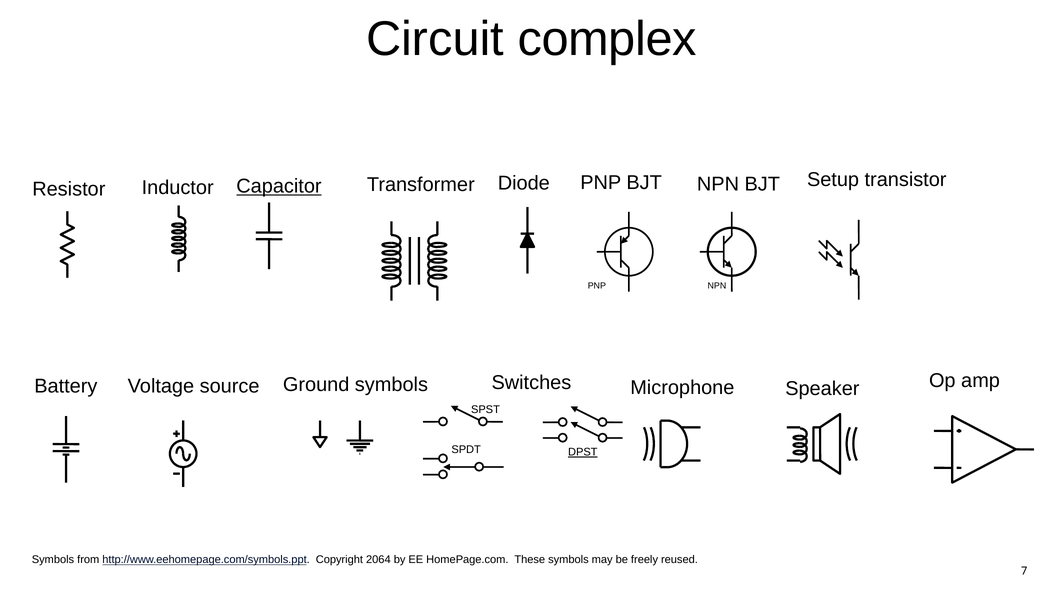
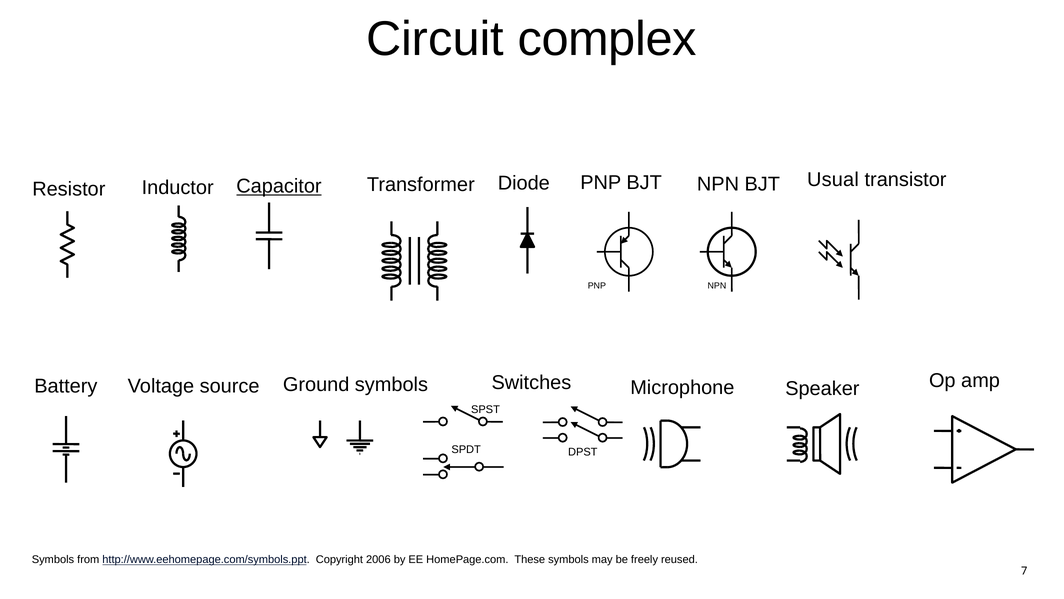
Setup: Setup -> Usual (833, 180)
DPST underline: present -> none (583, 452)
2064: 2064 -> 2006 (378, 559)
